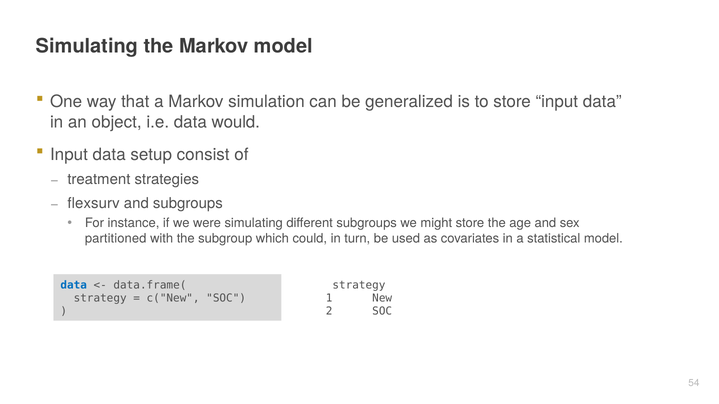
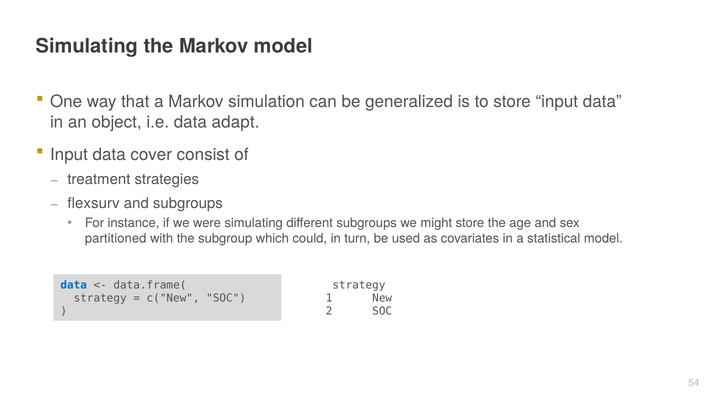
would: would -> adapt (236, 122)
setup: setup -> cover (151, 155)
